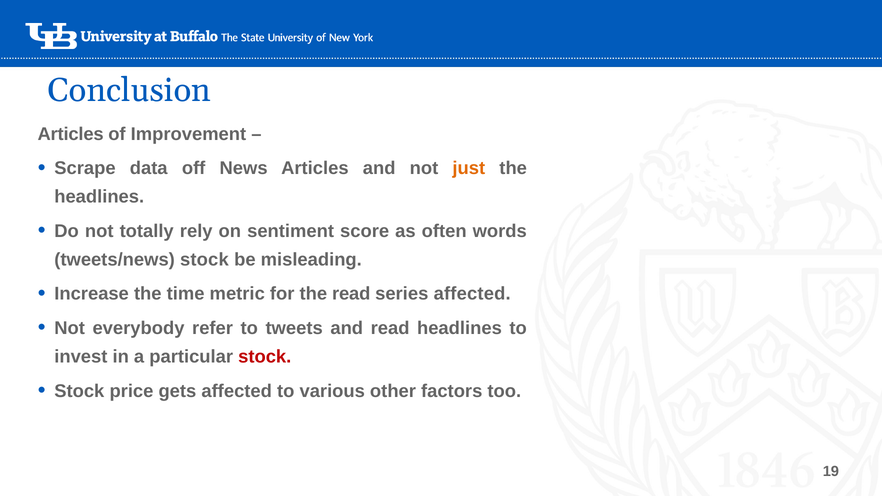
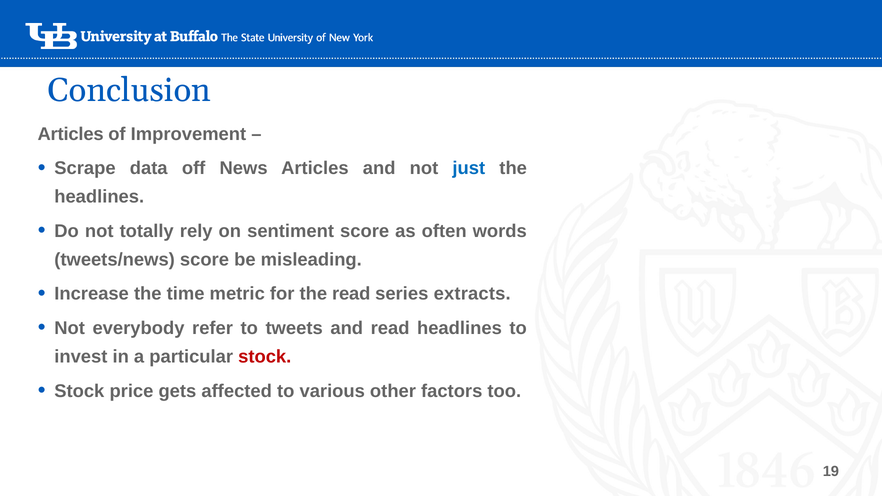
just colour: orange -> blue (469, 168)
tweets/news stock: stock -> score (204, 260)
series affected: affected -> extracts (472, 294)
